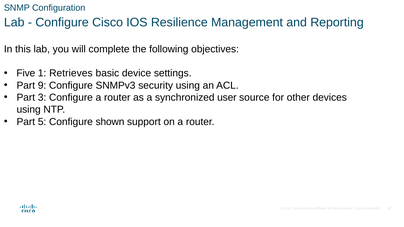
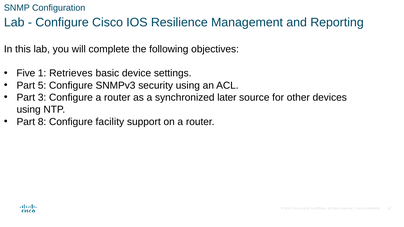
9: 9 -> 5 (42, 85)
user: user -> later (227, 98)
5: 5 -> 8 (42, 122)
shown: shown -> facility (110, 122)
